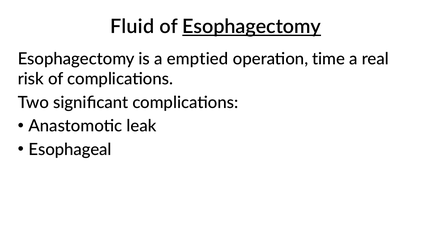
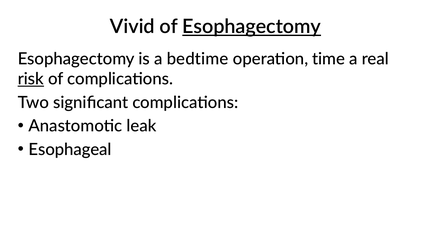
Fluid: Fluid -> Vivid (132, 27)
emptied: emptied -> bedtime (198, 59)
risk underline: none -> present (31, 79)
